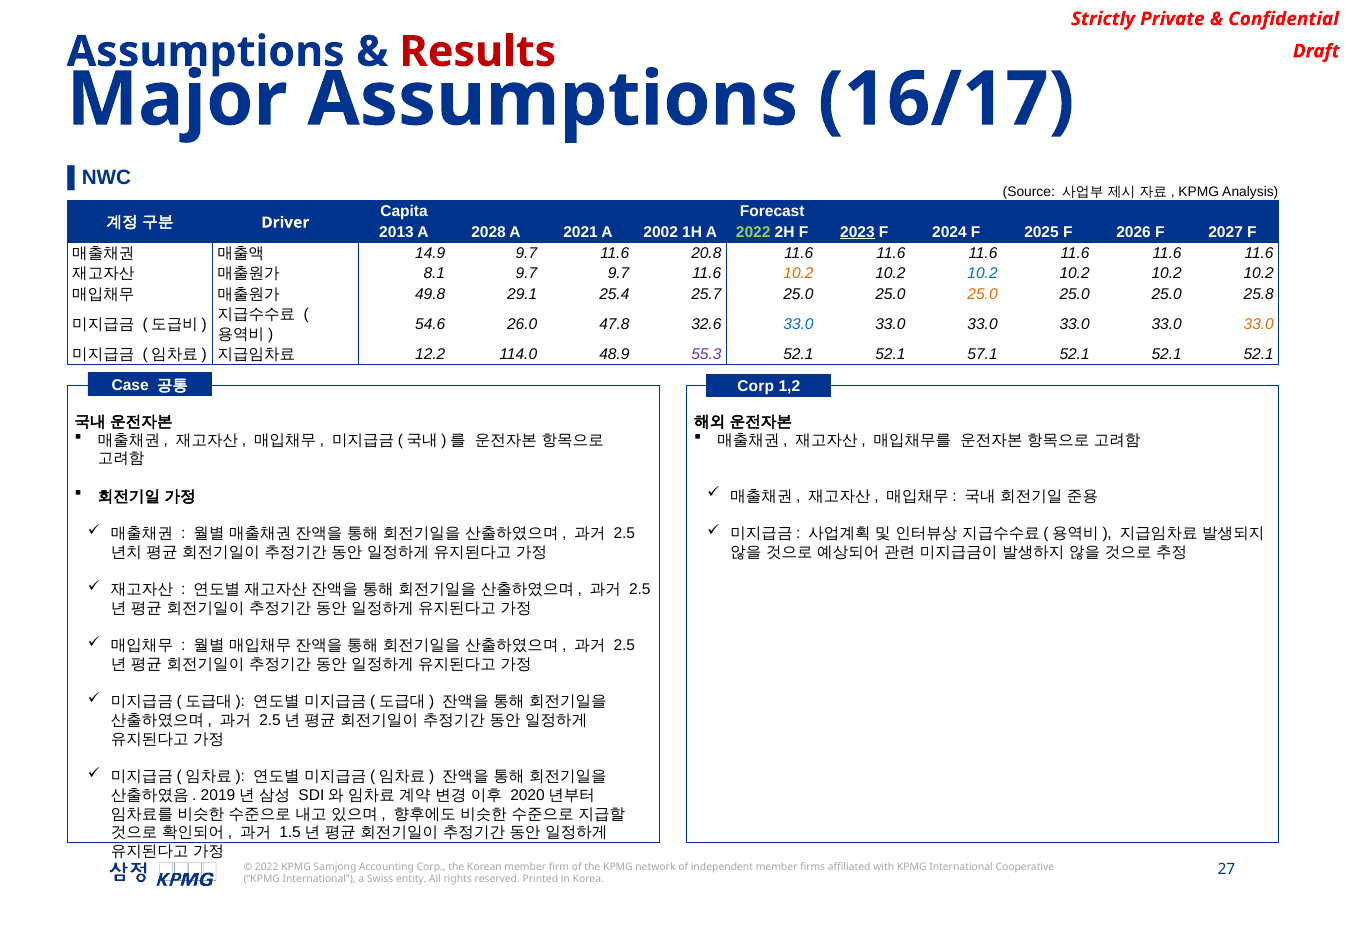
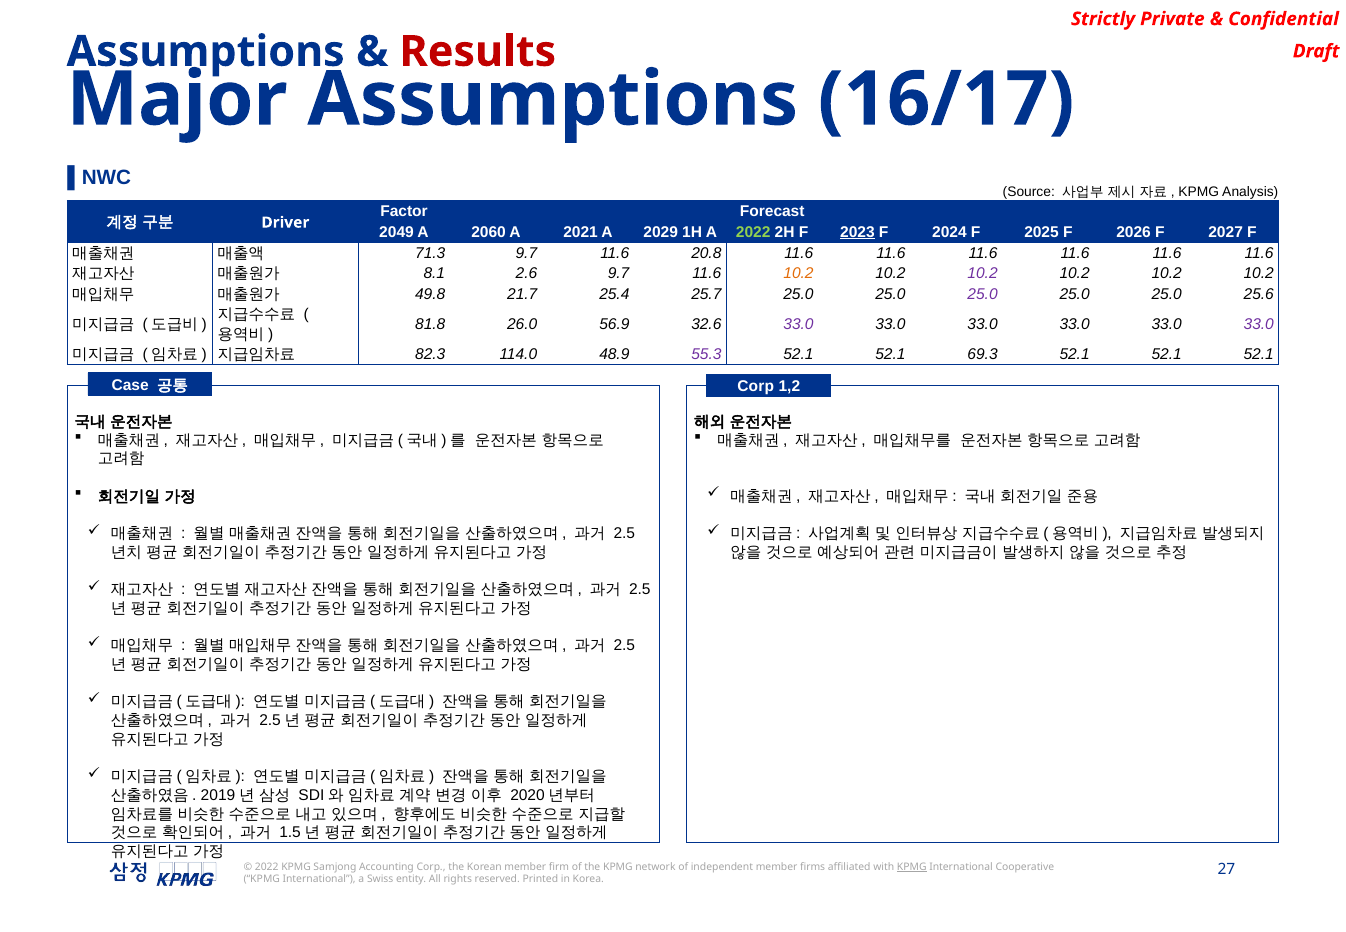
Capita: Capita -> Factor (404, 211)
2013: 2013 -> 2049 (397, 232)
2028: 2028 -> 2060 (489, 232)
2002: 2002 -> 2029 (661, 232)
14.9: 14.9 -> 71.3 (430, 253)
8.1 9.7: 9.7 -> 2.6 (526, 274)
10.2 colour: blue -> purple (983, 274)
29.1: 29.1 -> 21.7 (522, 294)
25.0 colour: orange -> purple (983, 294)
25.8: 25.8 -> 25.6 (1259, 294)
54.6: 54.6 -> 81.8 (430, 324)
47.8: 47.8 -> 56.9 (614, 324)
33.0 colour: blue -> purple (798, 324)
33.0 colour: orange -> purple (1259, 324)
12.2: 12.2 -> 82.3 (430, 354)
57.1: 57.1 -> 69.3 (983, 354)
KPMG underline: none -> present (912, 867)
